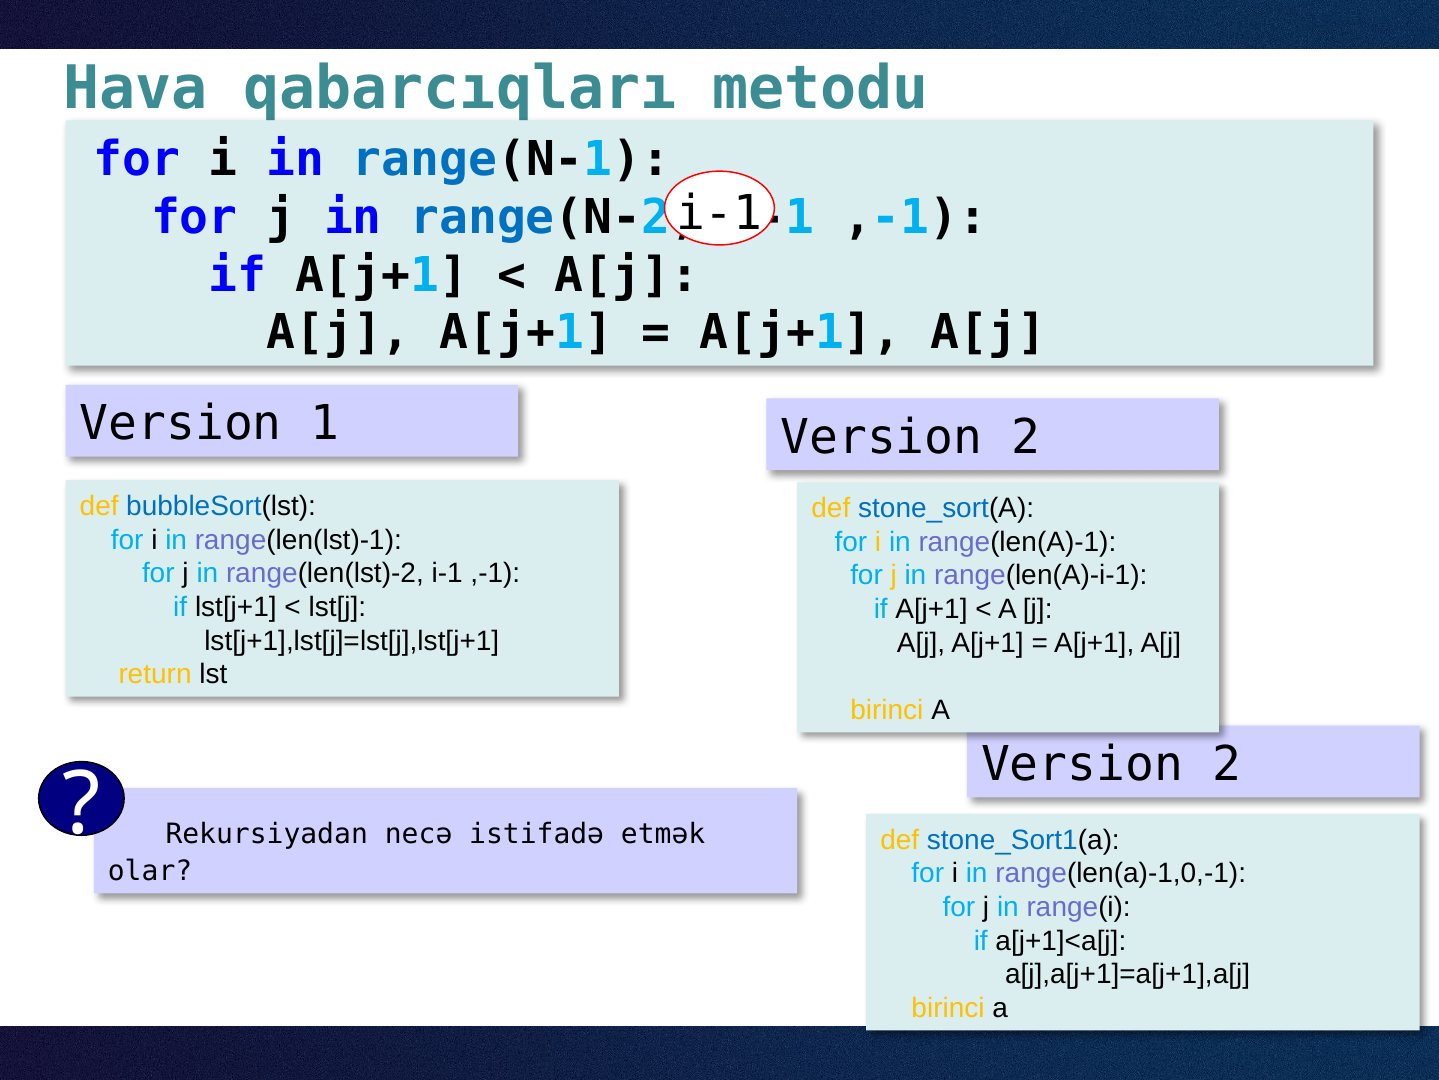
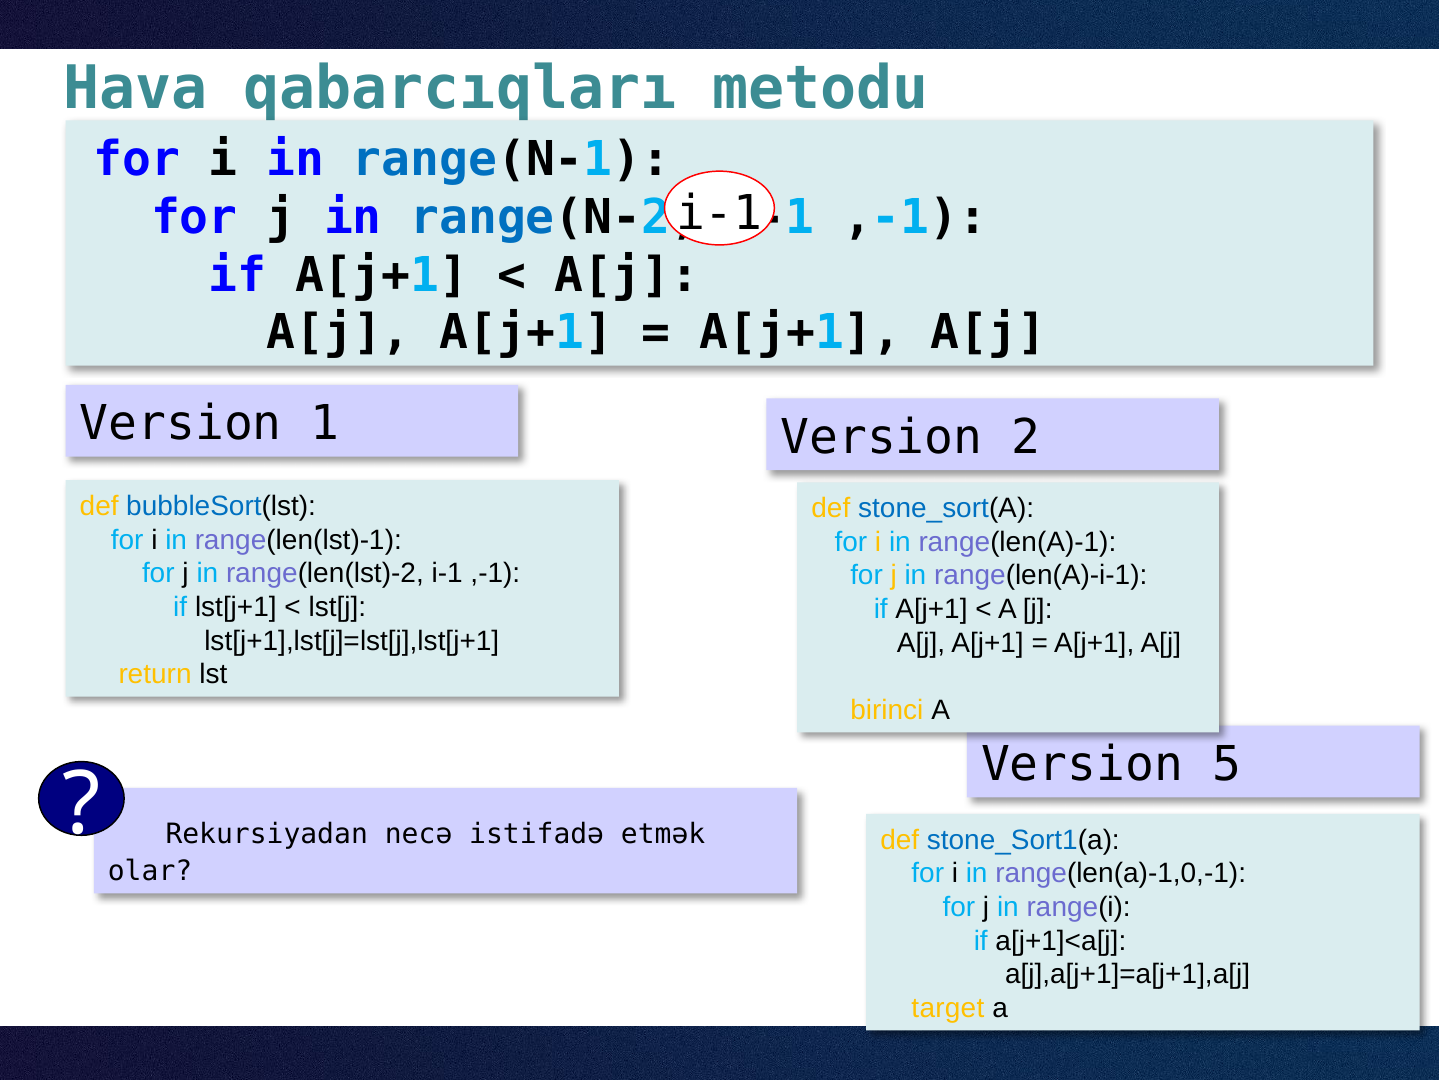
2: 2 -> 5 (1227, 764)
birinci: birinci -> target (948, 1008)
